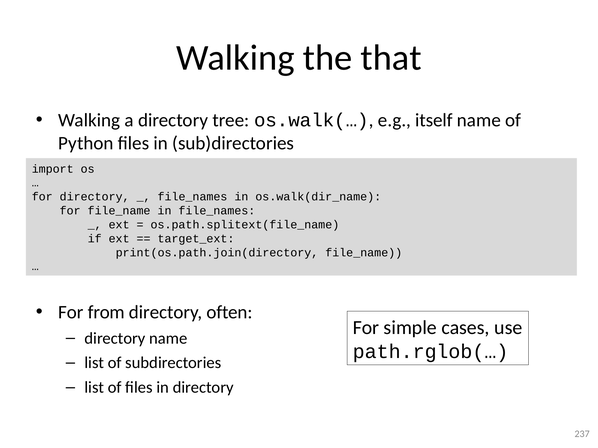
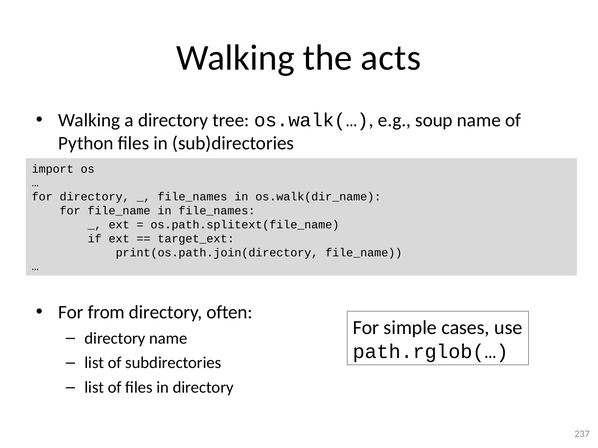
that: that -> acts (391, 58)
itself: itself -> soup (434, 120)
